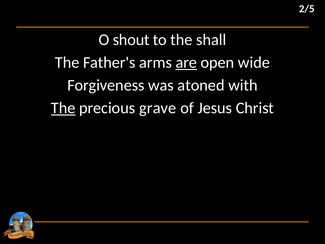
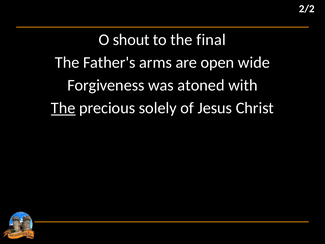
2/5: 2/5 -> 2/2 (307, 9)
shall: shall -> final (211, 40)
are underline: present -> none (186, 62)
grave: grave -> solely (158, 108)
